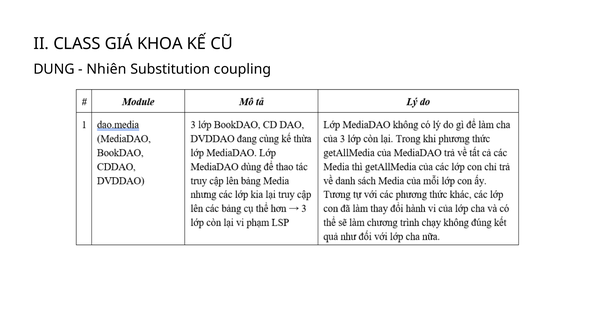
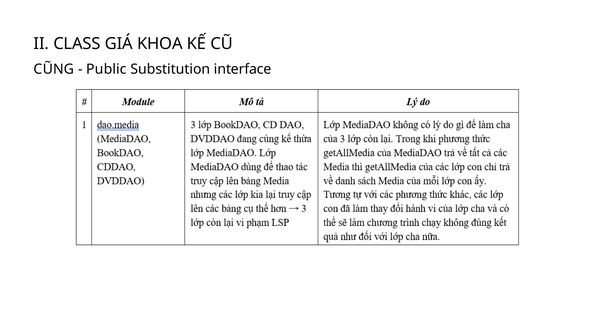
DUNG: DUNG -> CŨNG (54, 69)
Nhiên: Nhiên -> Public (106, 69)
coupling: coupling -> interface (243, 69)
